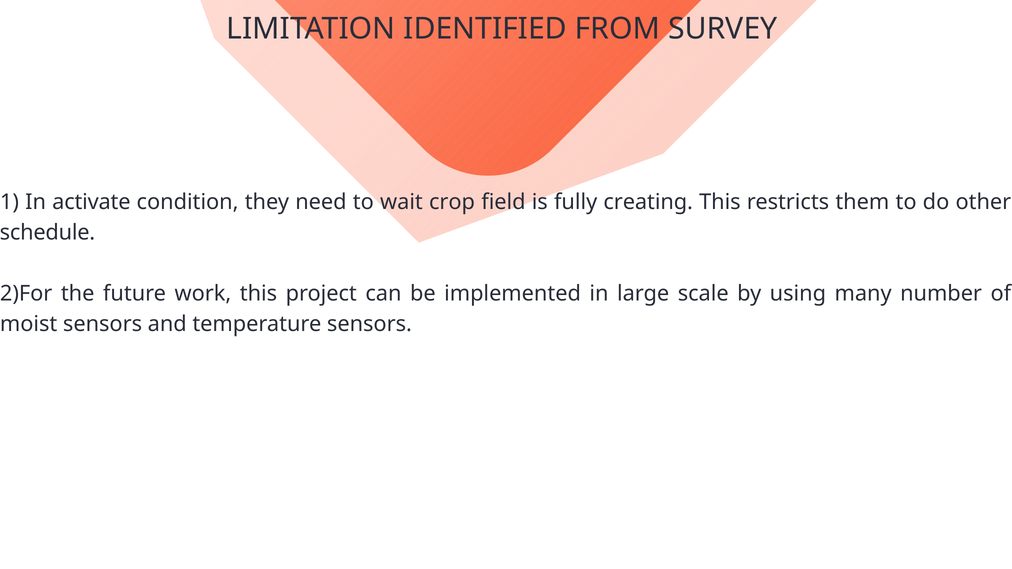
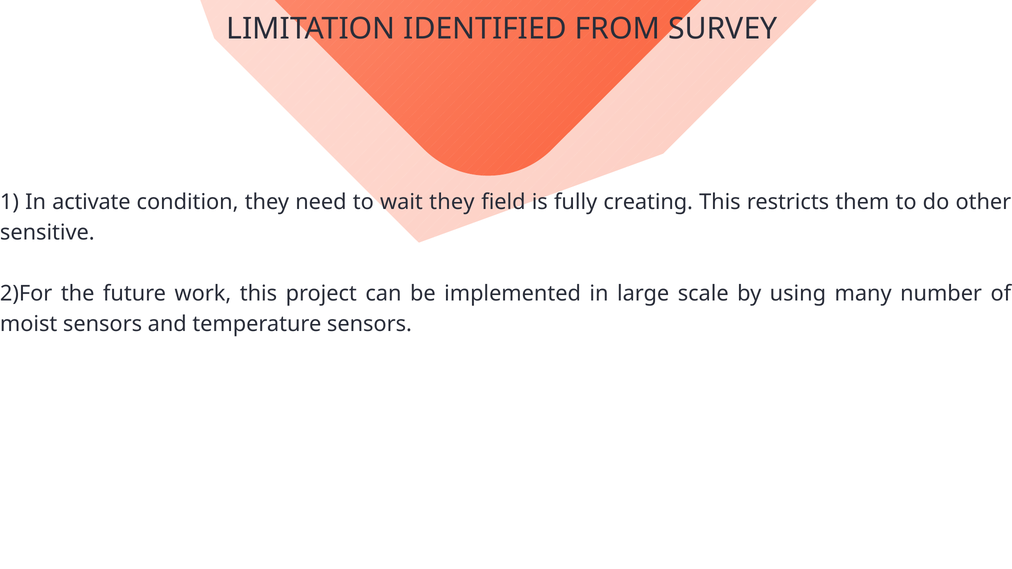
wait crop: crop -> they (452, 202)
schedule: schedule -> sensitive (47, 233)
